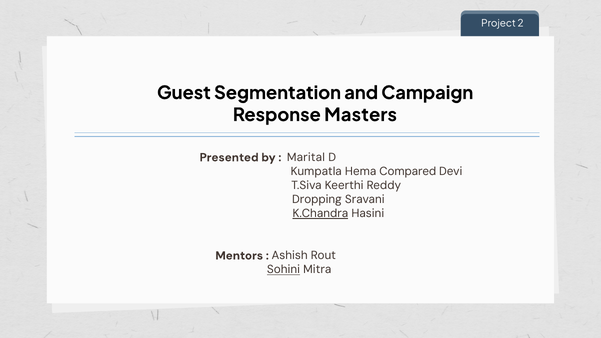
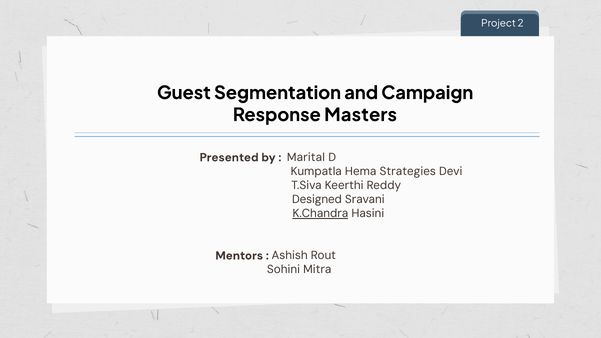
Compared: Compared -> Strategies (408, 171)
Dropping: Dropping -> Designed (317, 200)
Sohini underline: present -> none (283, 270)
